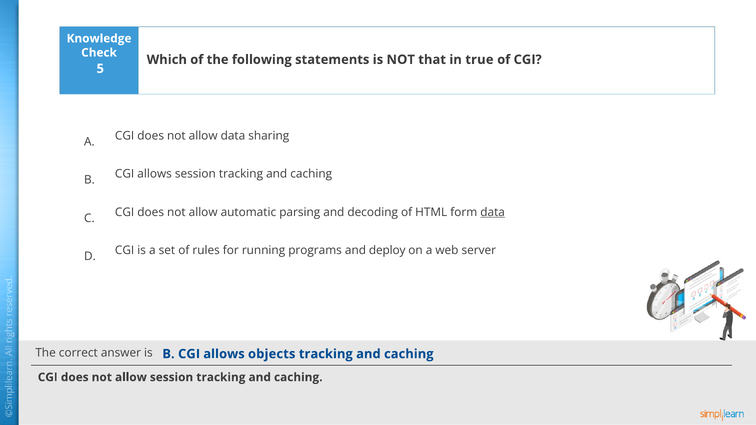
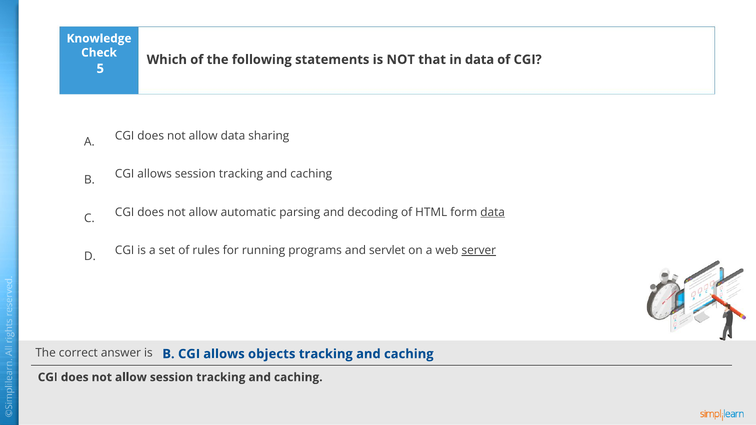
in true: true -> data (480, 60)
deploy: deploy -> servlet (387, 250)
server underline: none -> present (479, 250)
